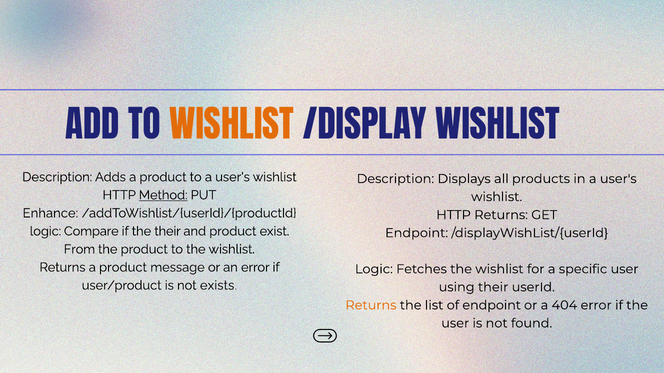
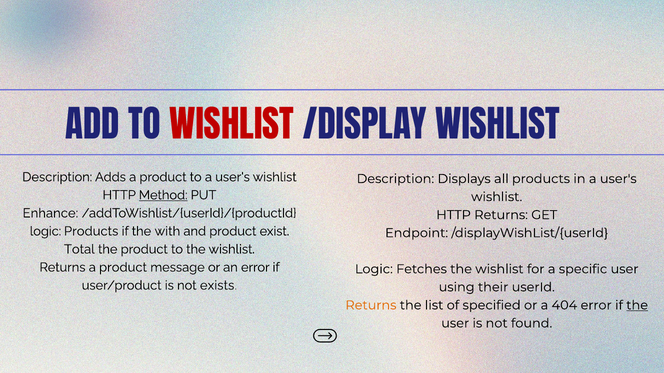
WISHLIST colour: orange -> red (232, 127)
logic Compare: Compare -> Products (91, 232)
the their: their -> with (167, 232)
From: From -> Total (79, 250)
of endpoint: endpoint -> specified (492, 306)
the underline: none -> present (637, 306)
